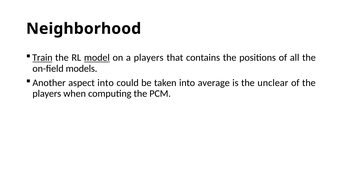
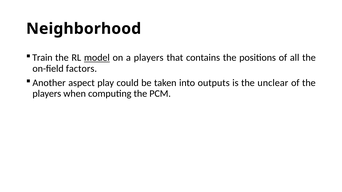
Train underline: present -> none (42, 58)
models: models -> factors (81, 69)
aspect into: into -> play (106, 83)
average: average -> outputs (214, 83)
